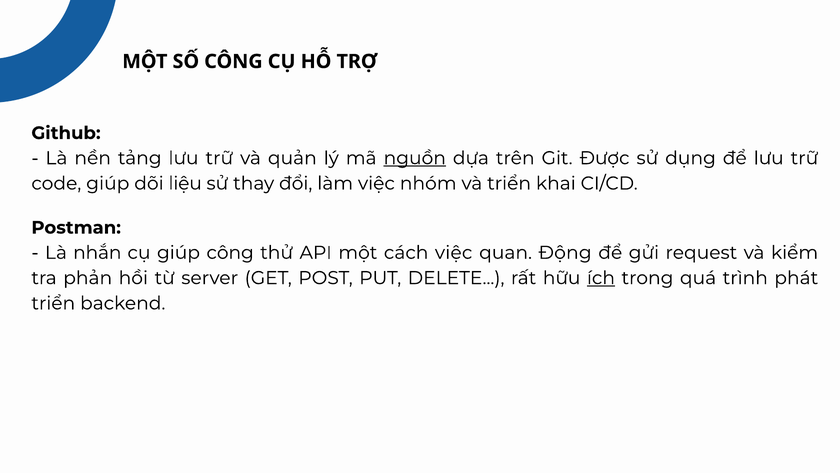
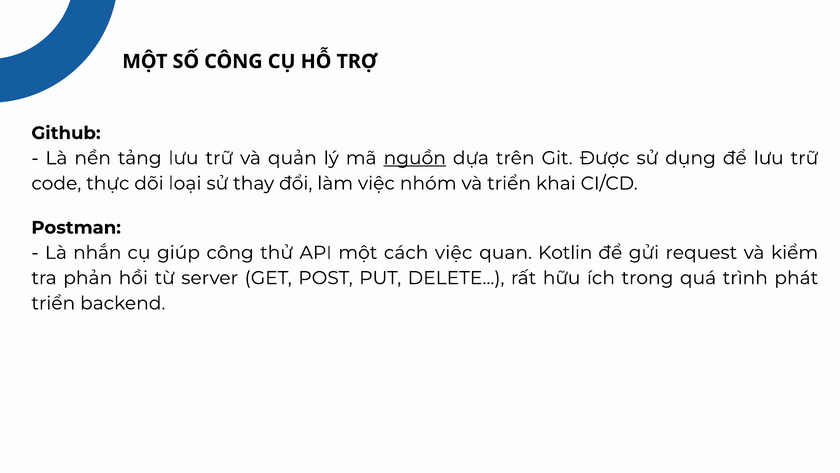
code giúp: giúp -> thực (108, 183)
liệu: liệu -> loại (185, 183)
Động: Động -> Kotlin (565, 252)
ích underline: present -> none (601, 278)
